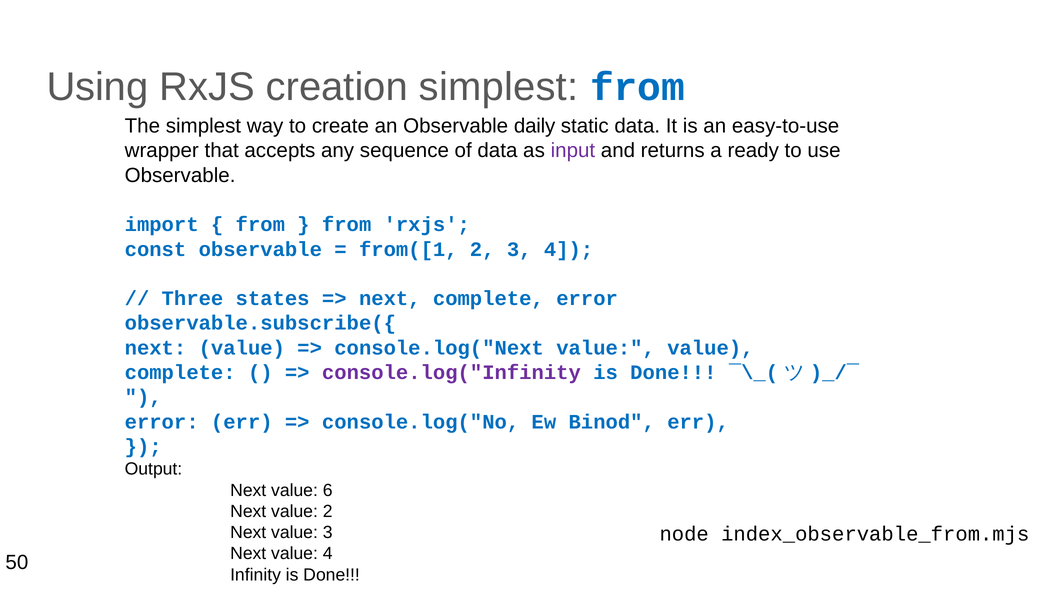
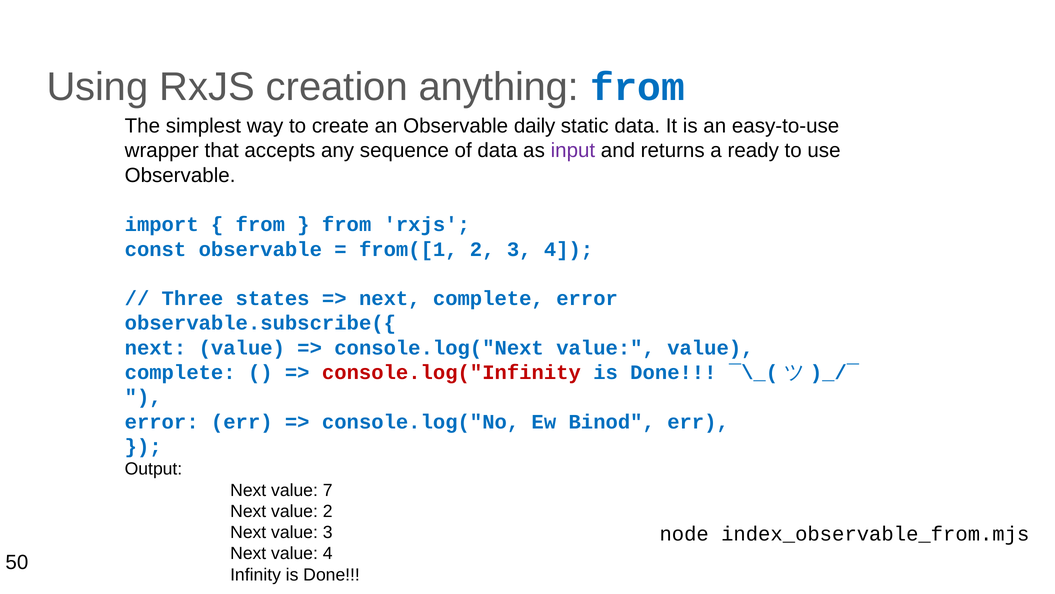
creation simplest: simplest -> anything (499, 87)
console.log("Infinity colour: purple -> red (451, 372)
6: 6 -> 7 (328, 490)
